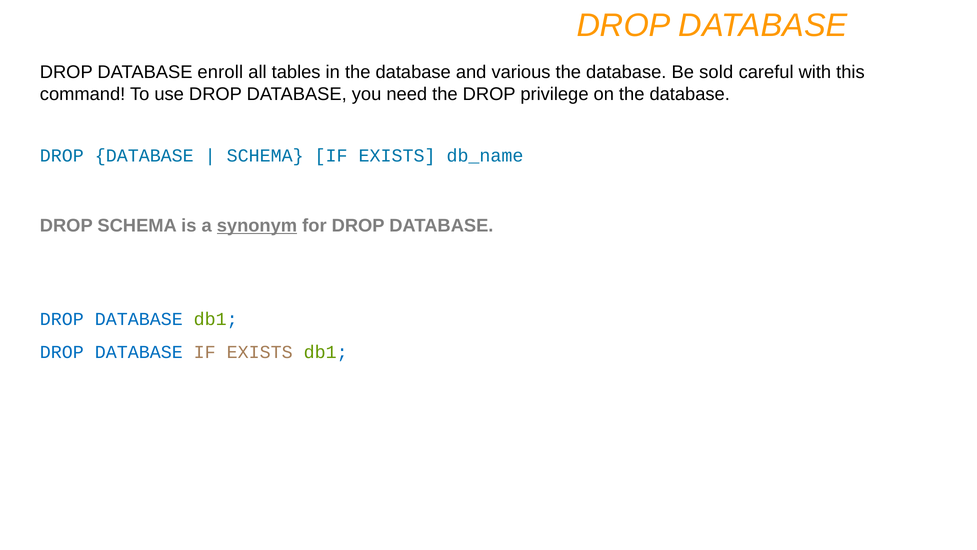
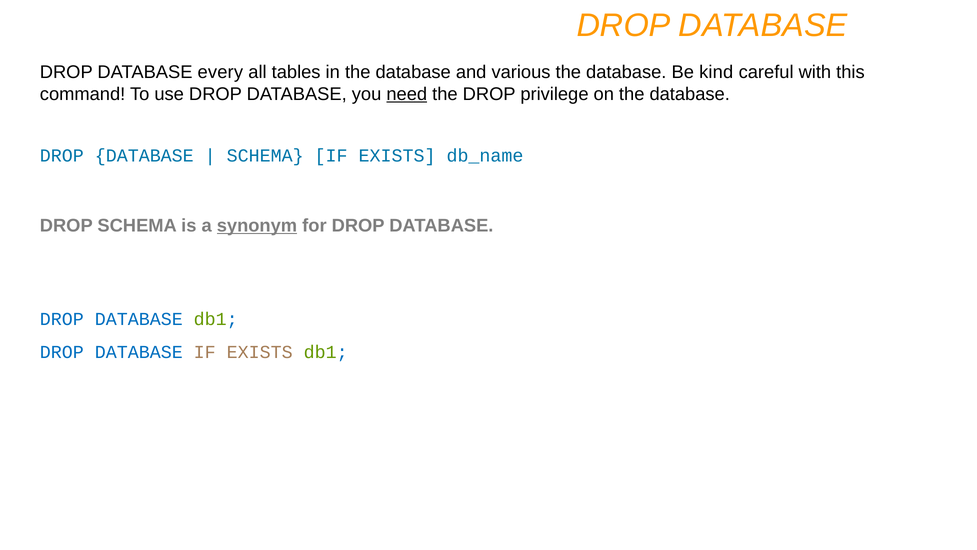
enroll: enroll -> every (220, 72)
sold: sold -> kind (716, 72)
need underline: none -> present (407, 94)
